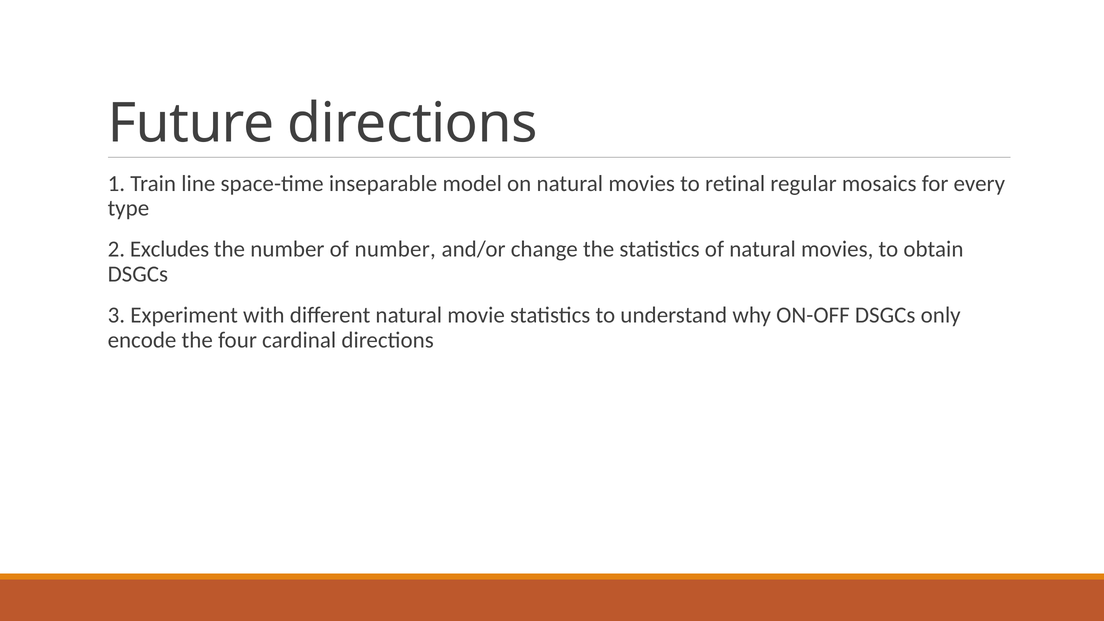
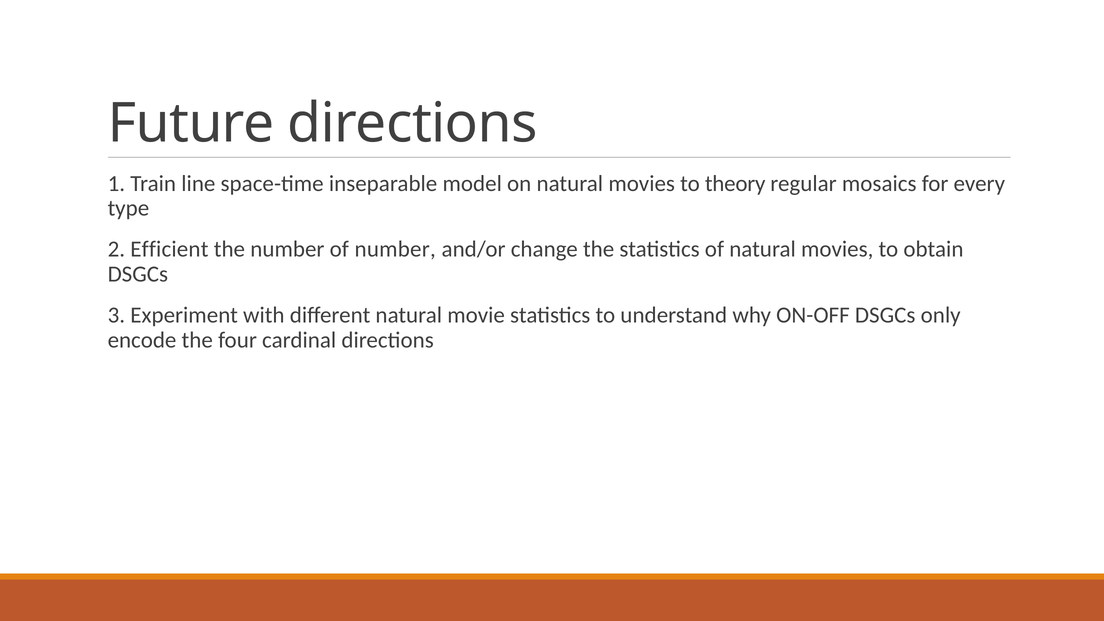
retinal: retinal -> theory (735, 184)
Excludes: Excludes -> Efficient (169, 249)
